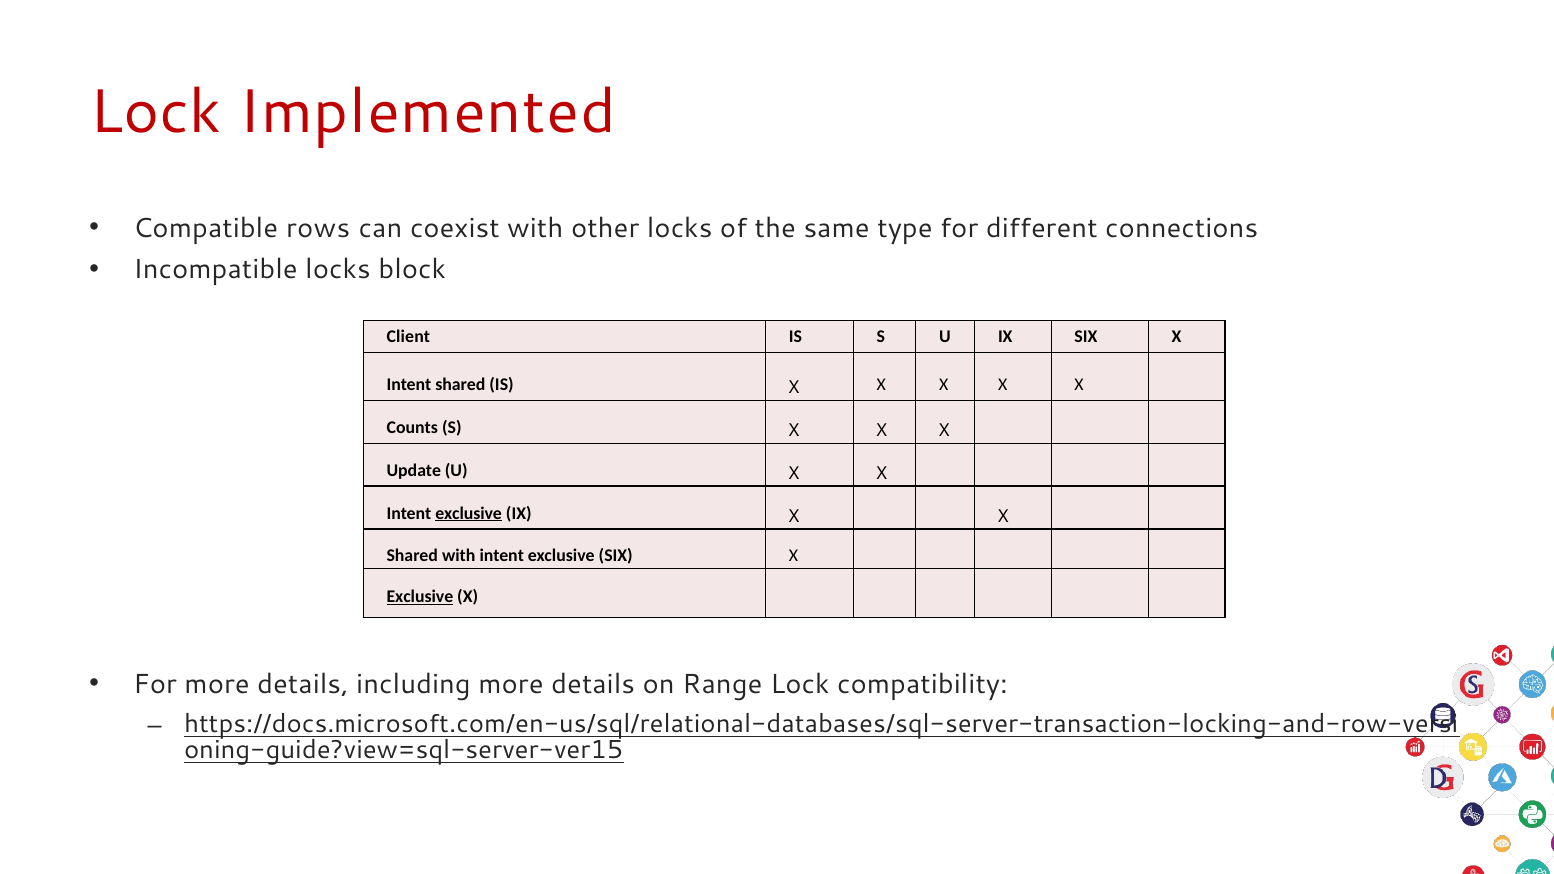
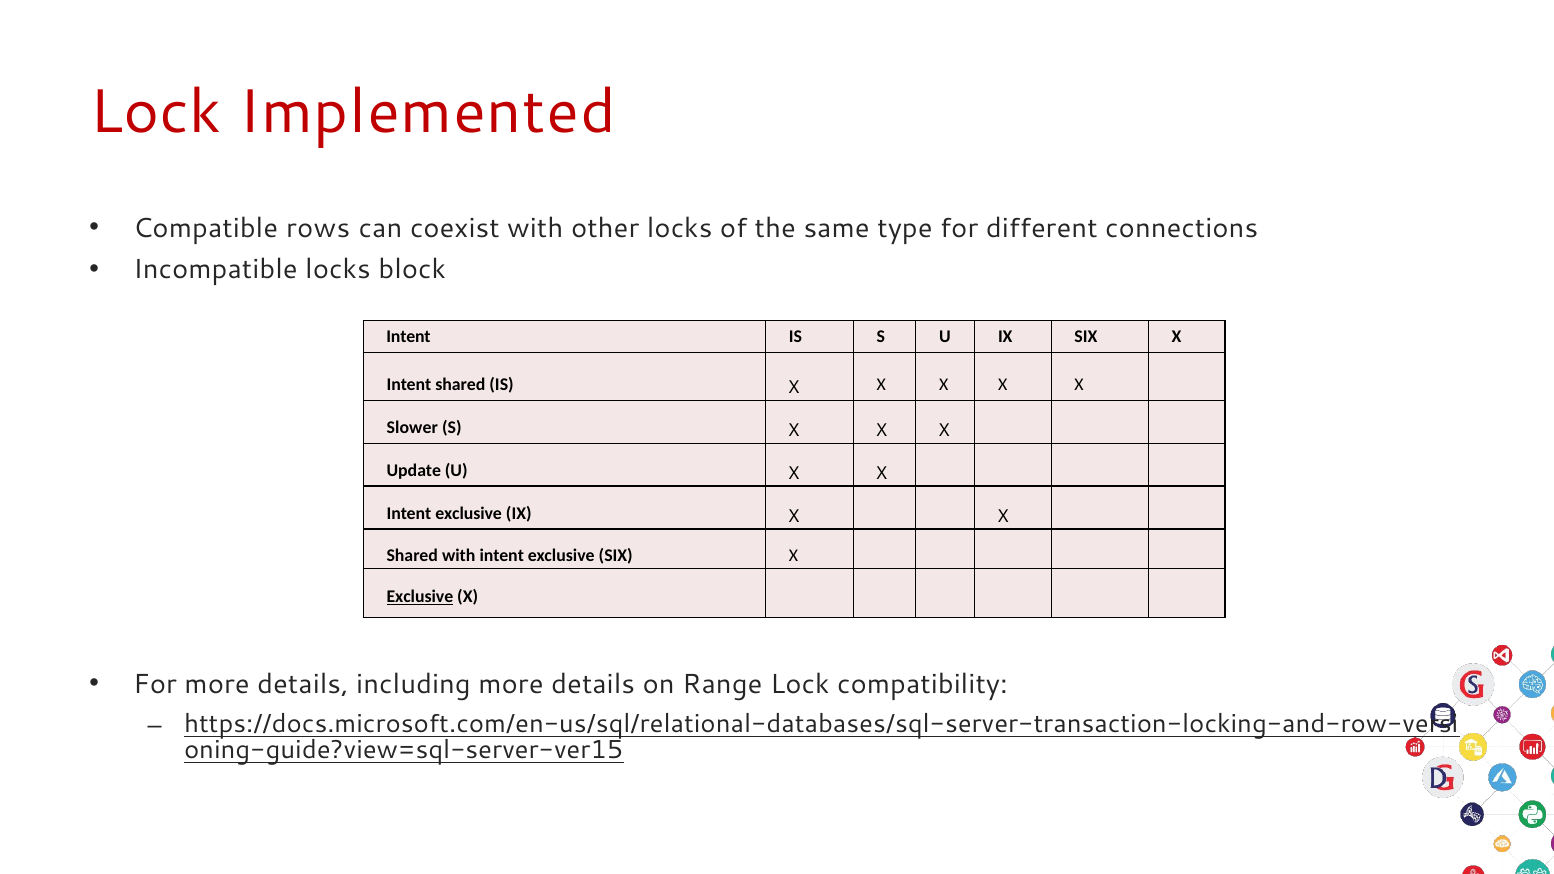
Client: Client -> Intent (409, 336)
Counts: Counts -> Slower (412, 428)
exclusive underline: present -> none (469, 513)
